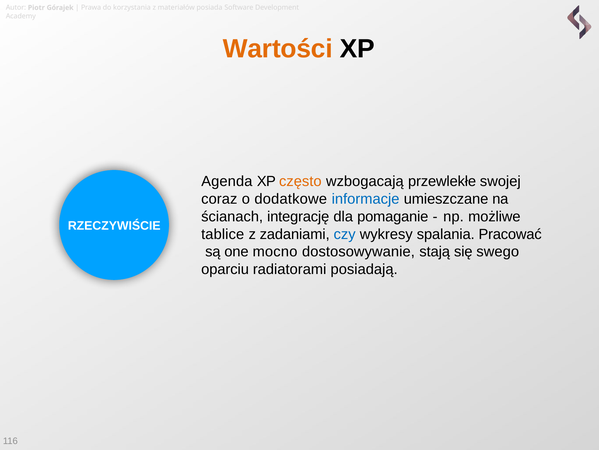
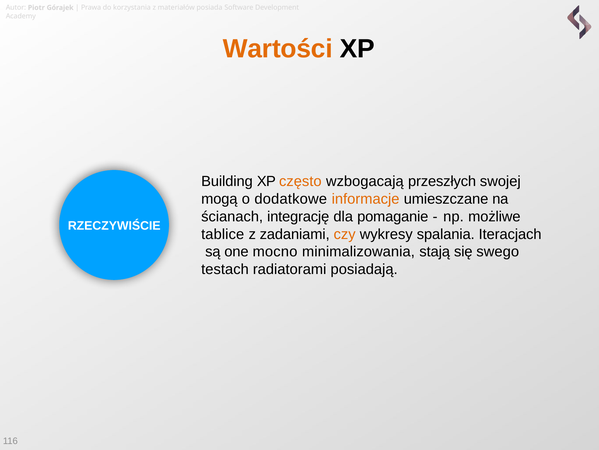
Agenda: Agenda -> Building (227, 181)
przewlekłe: przewlekłe -> przeszłych (442, 181)
coraz: coraz -> mogą (219, 199)
informacje colour: blue -> orange (366, 199)
czy colour: blue -> orange (345, 234)
Pracować: Pracować -> Iteracjach (510, 234)
dostosowywanie: dostosowywanie -> minimalizowania (358, 251)
oparciu: oparciu -> testach (225, 269)
